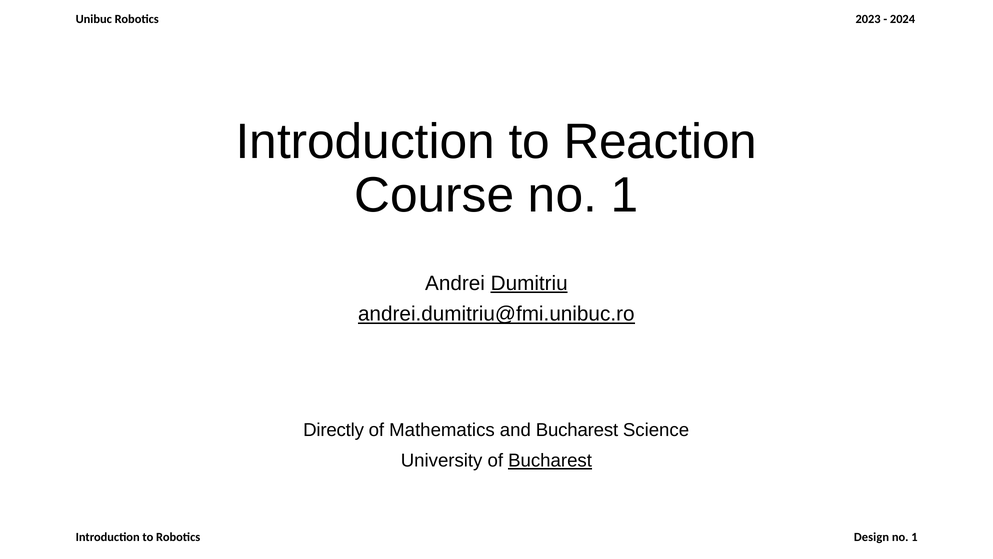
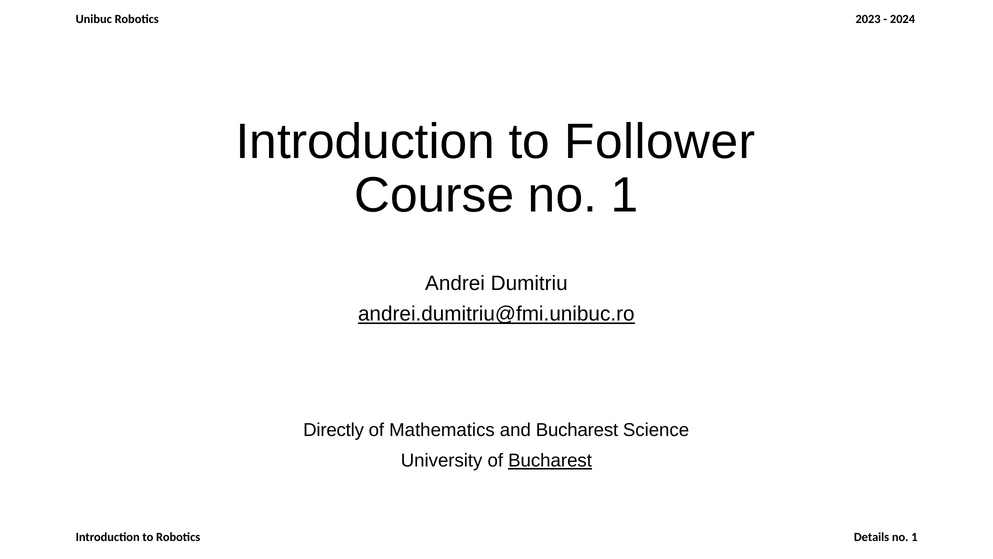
Reaction: Reaction -> Follower (660, 142)
Dumitriu underline: present -> none (529, 283)
Design: Design -> Details (872, 537)
